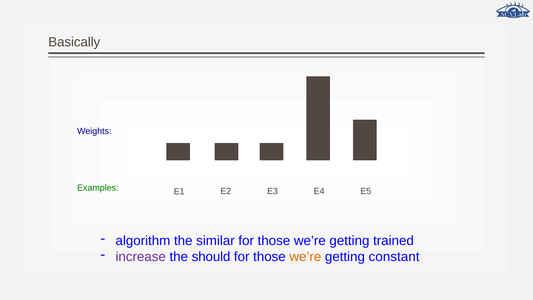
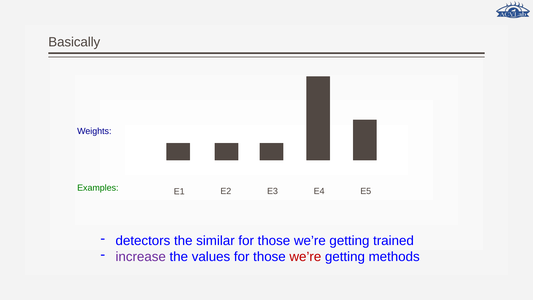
algorithm: algorithm -> detectors (143, 241)
should: should -> values (211, 257)
we’re colour: orange -> red (305, 257)
constant: constant -> methods (394, 257)
